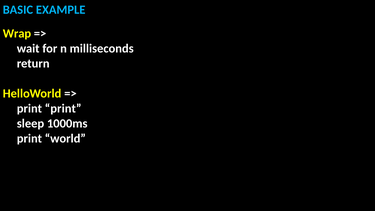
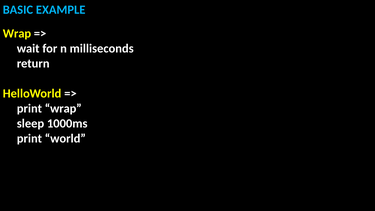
print print: print -> wrap (63, 109)
